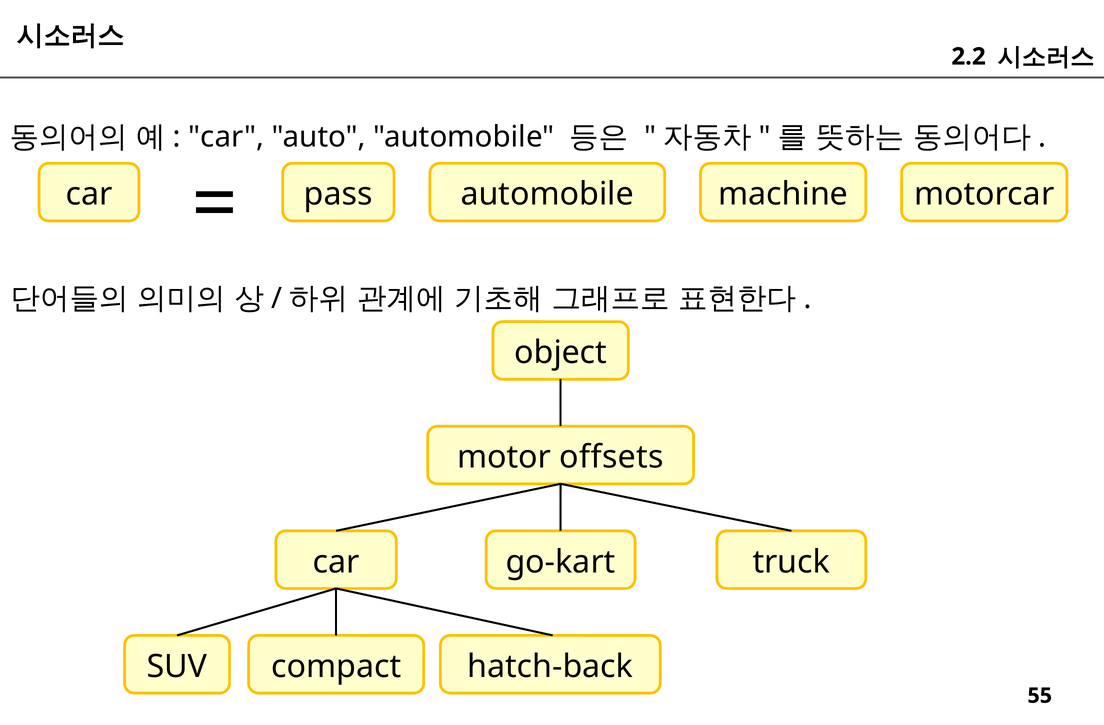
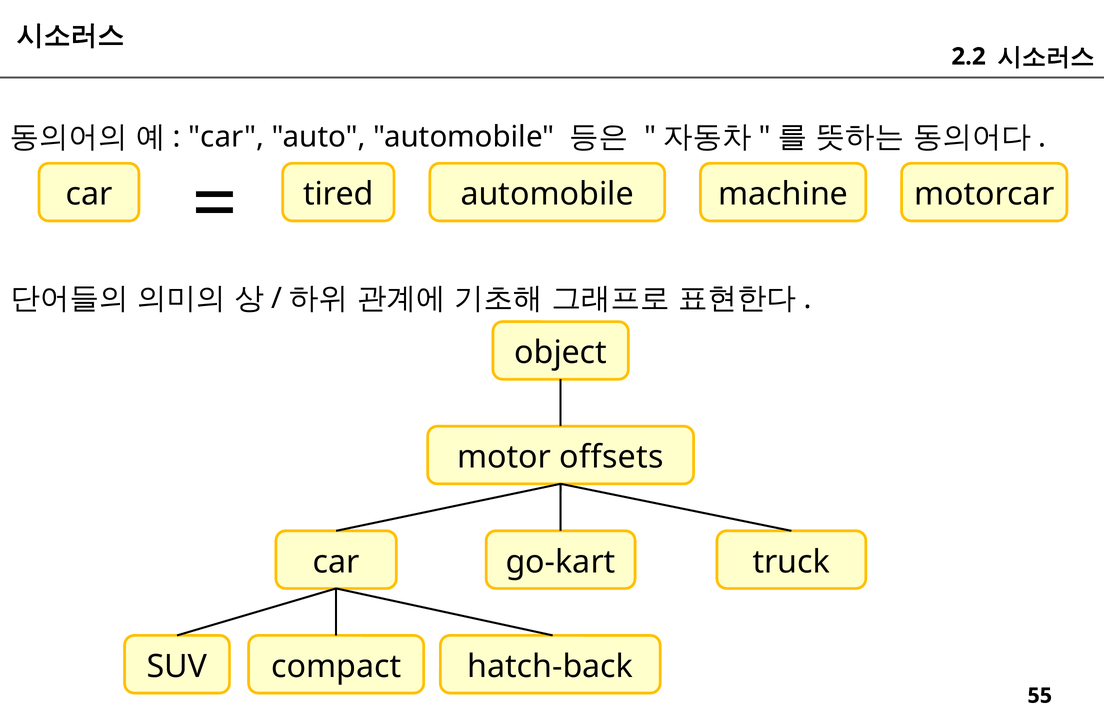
pass: pass -> tired (338, 194)
